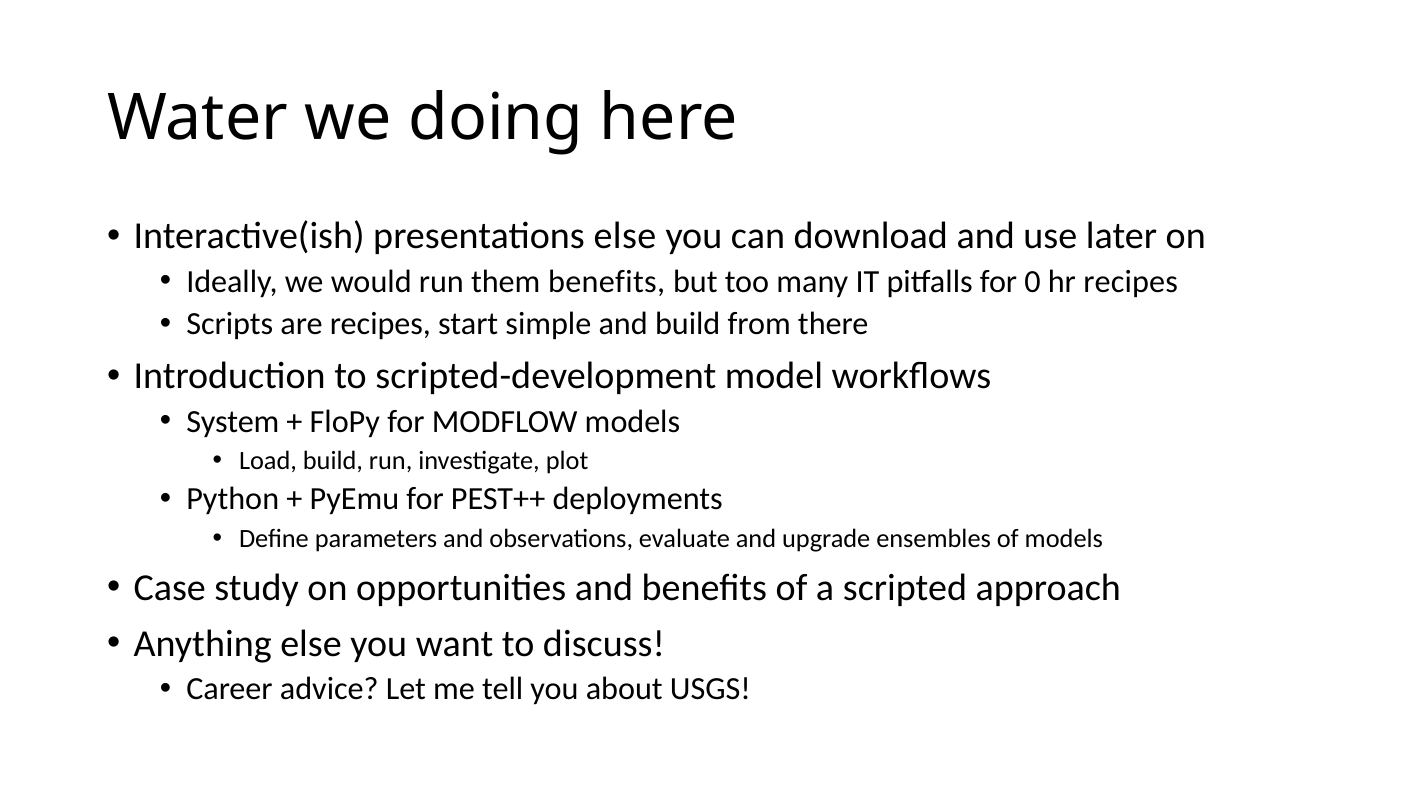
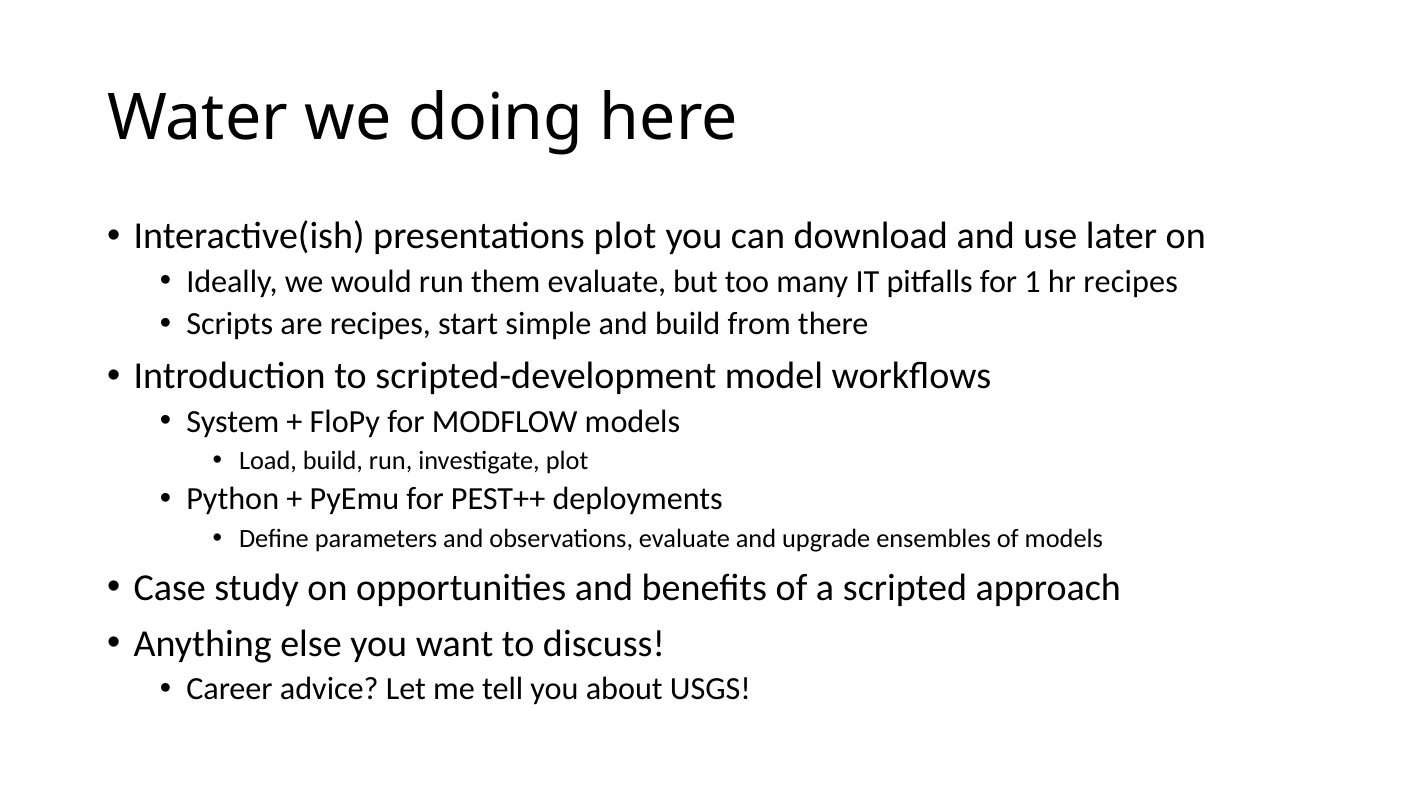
presentations else: else -> plot (625, 236)
them benefits: benefits -> evaluate (607, 281)
0: 0 -> 1 (1033, 281)
